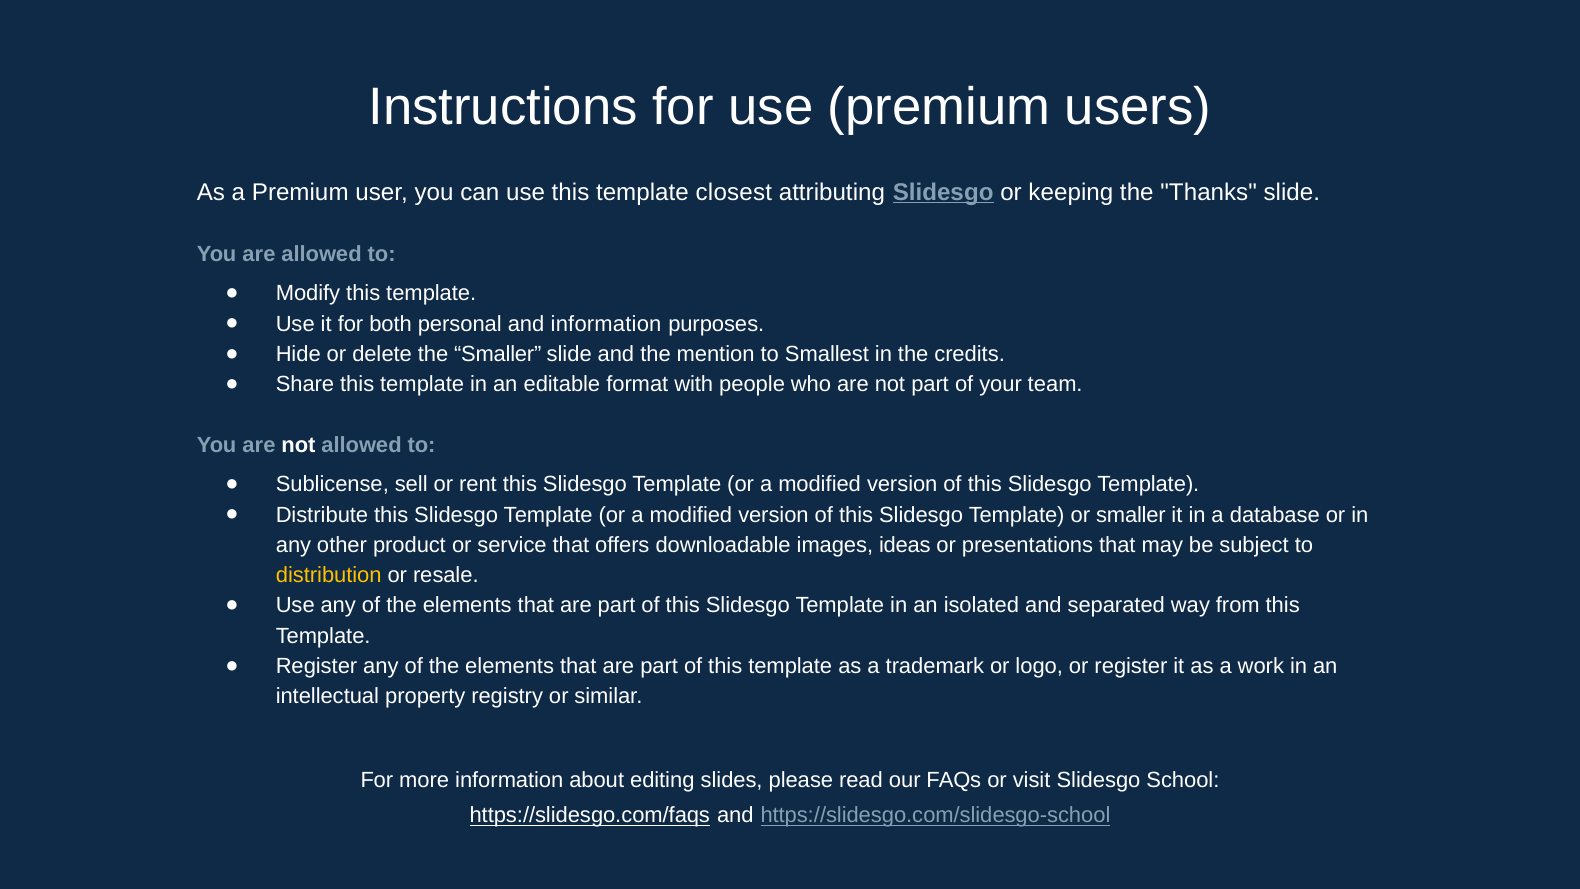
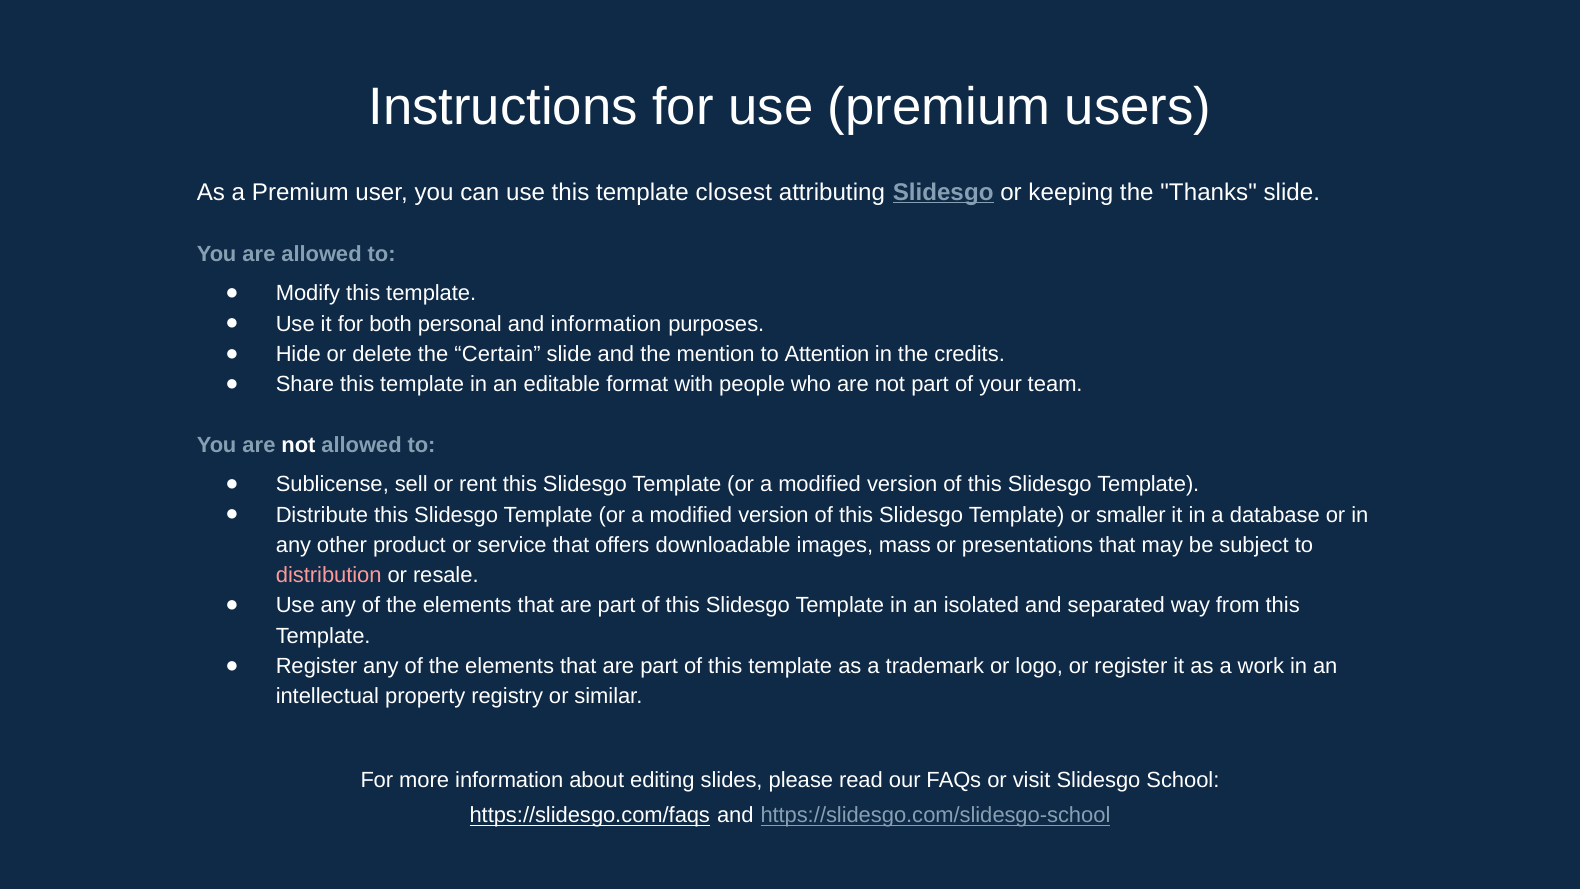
the Smaller: Smaller -> Certain (498, 354)
Smallest: Smallest -> Attention (827, 354)
ideas: ideas -> mass (905, 545)
distribution colour: yellow -> pink (329, 575)
